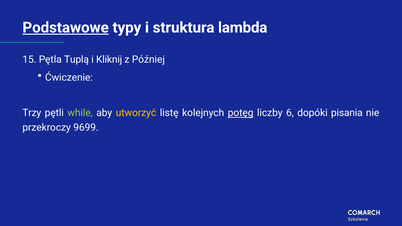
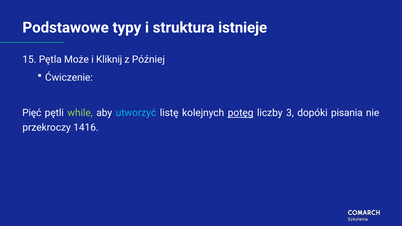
Podstawowe underline: present -> none (66, 28)
lambda: lambda -> istnieje (243, 28)
Tuplą: Tuplą -> Może (77, 60)
Trzy: Trzy -> Pięć (32, 113)
utworzyć colour: yellow -> light blue (136, 113)
6: 6 -> 3 (290, 113)
9699: 9699 -> 1416 (86, 128)
